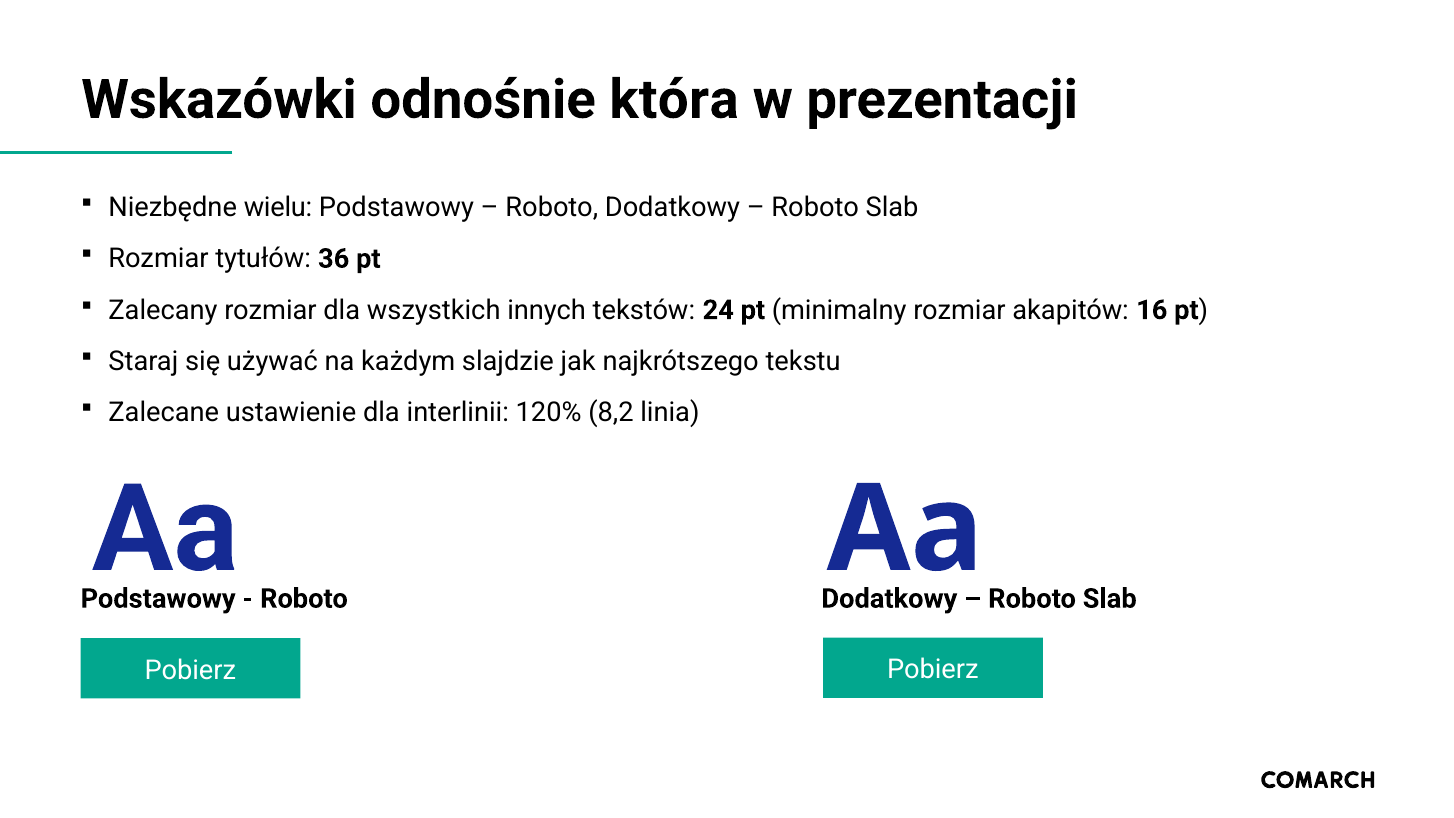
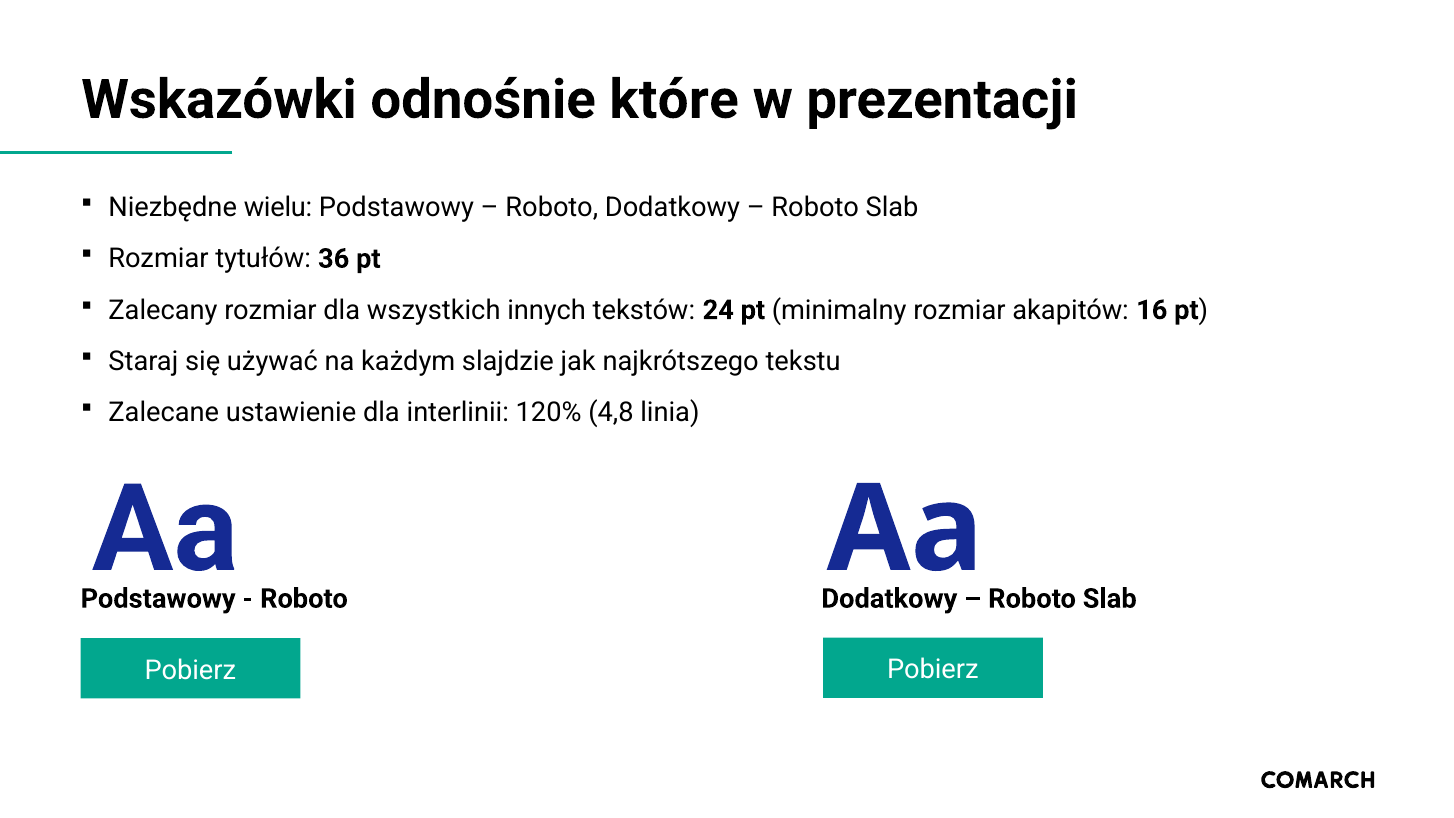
która: która -> które (674, 100)
8,2: 8,2 -> 4,8 (611, 413)
